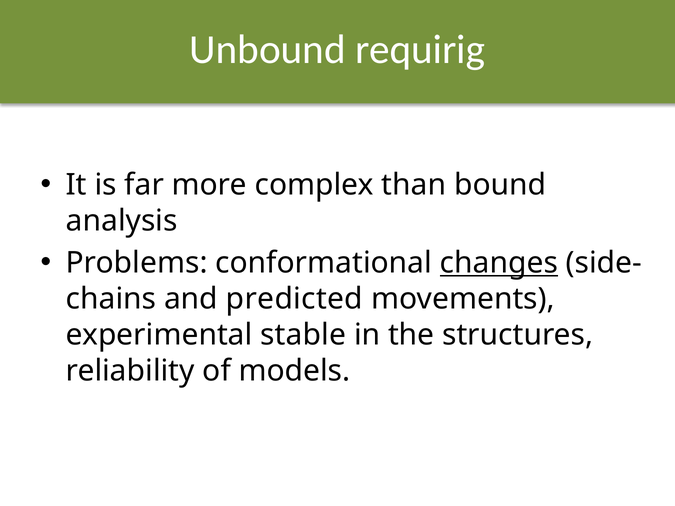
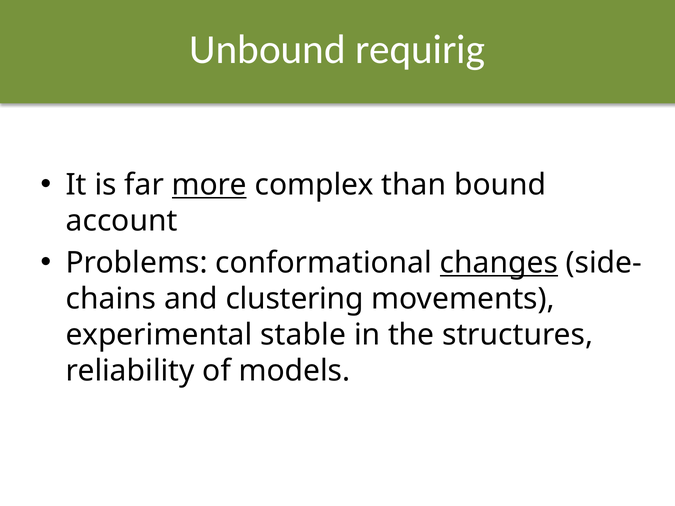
more underline: none -> present (209, 185)
analysis: analysis -> account (122, 221)
predicted: predicted -> clustering (295, 299)
